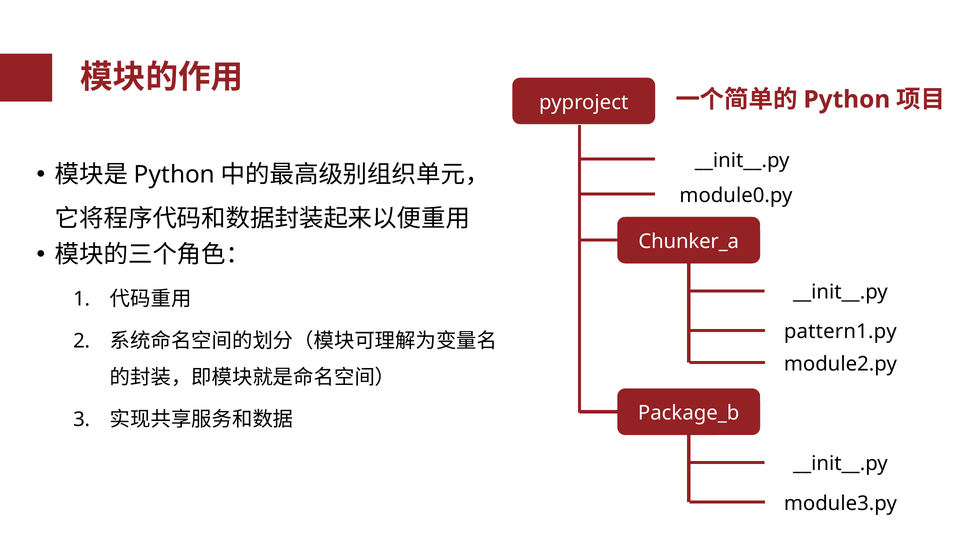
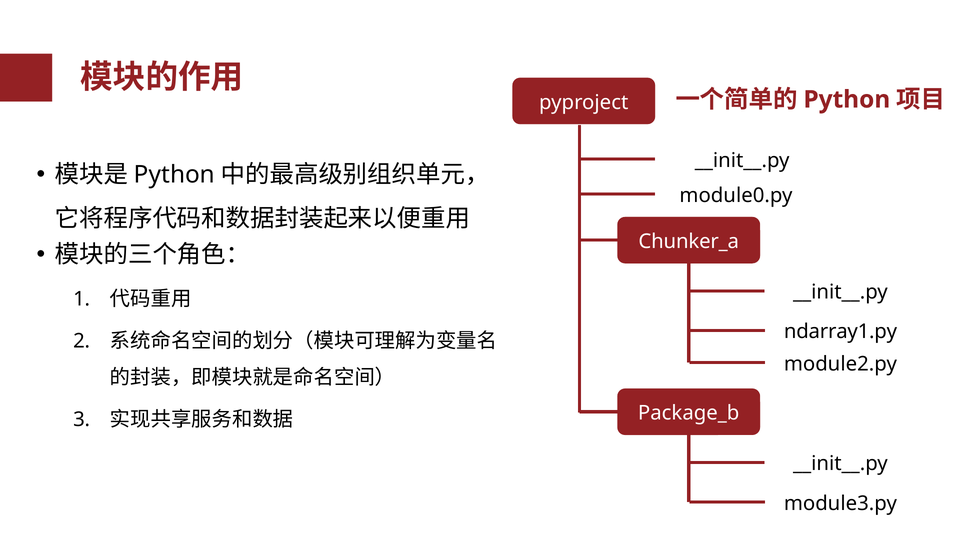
pattern1.py: pattern1.py -> ndarray1.py (840, 332)
